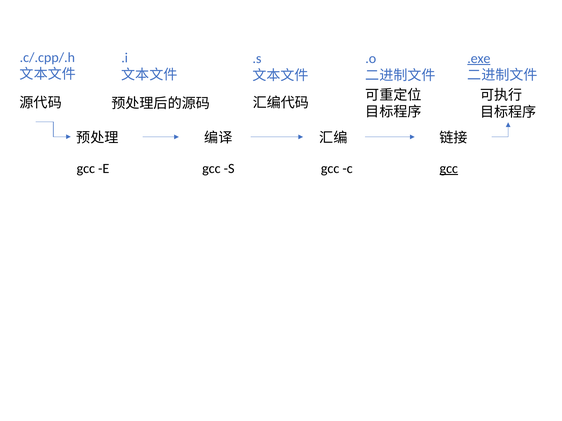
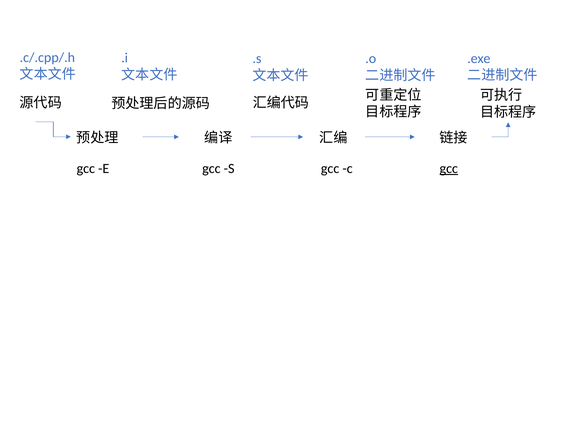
.exe underline: present -> none (479, 59)
